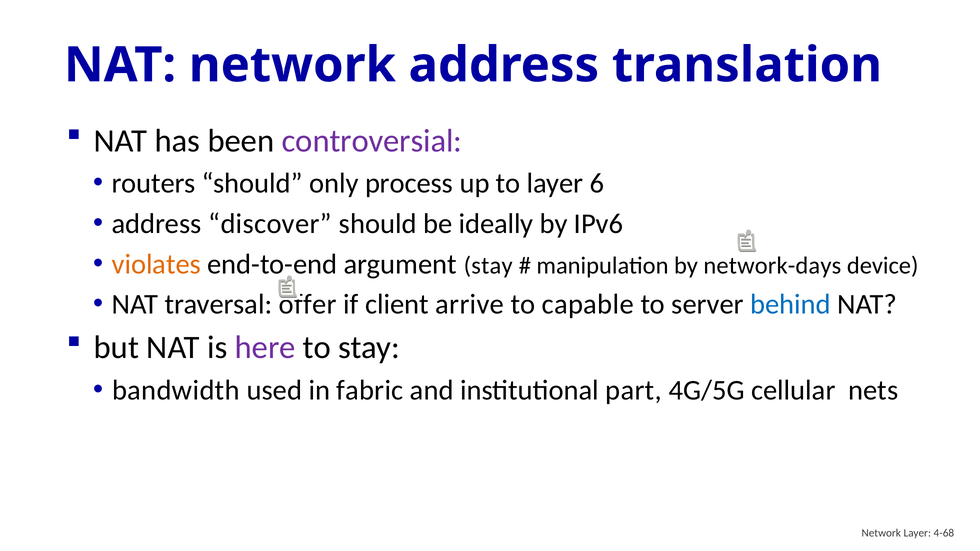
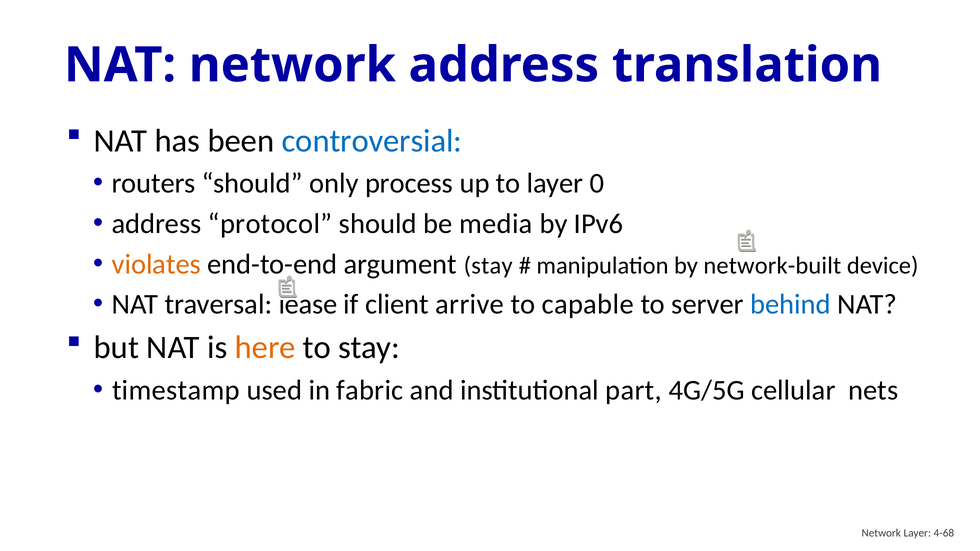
controversial colour: purple -> blue (372, 141)
6: 6 -> 0 (597, 184)
discover: discover -> protocol (270, 224)
ideally: ideally -> media (496, 224)
network-days: network-days -> network-built (772, 266)
offer: offer -> lease (308, 305)
here colour: purple -> orange (265, 348)
bandwidth: bandwidth -> timestamp (176, 390)
